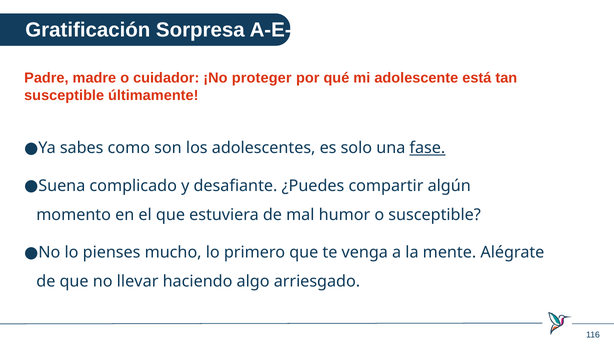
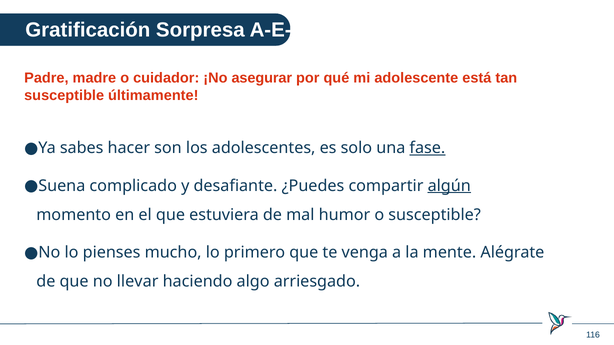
proteger: proteger -> asegurar (262, 78)
como: como -> hacer (129, 148)
algún underline: none -> present (449, 186)
